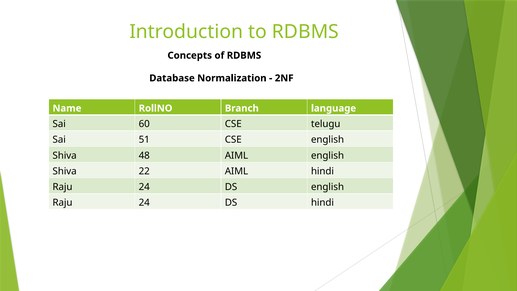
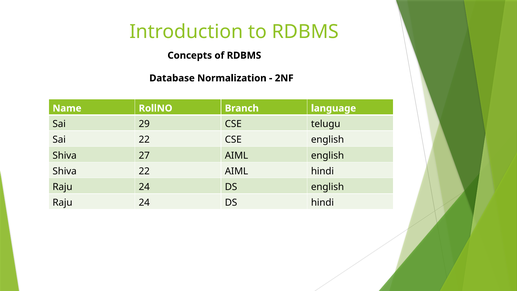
60: 60 -> 29 (144, 124)
Sai 51: 51 -> 22 (144, 140)
48: 48 -> 27 (144, 155)
